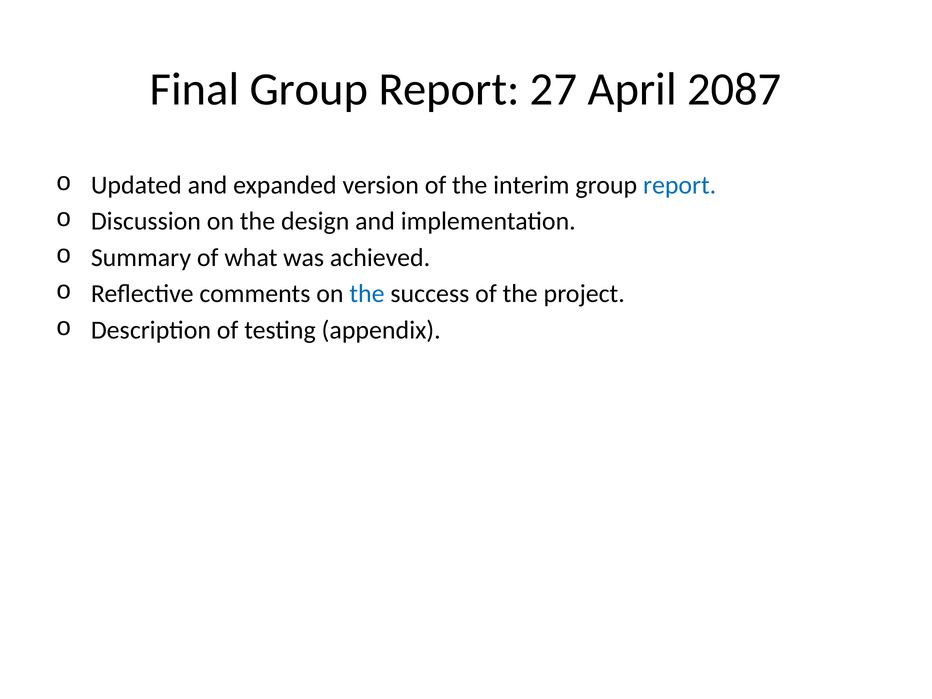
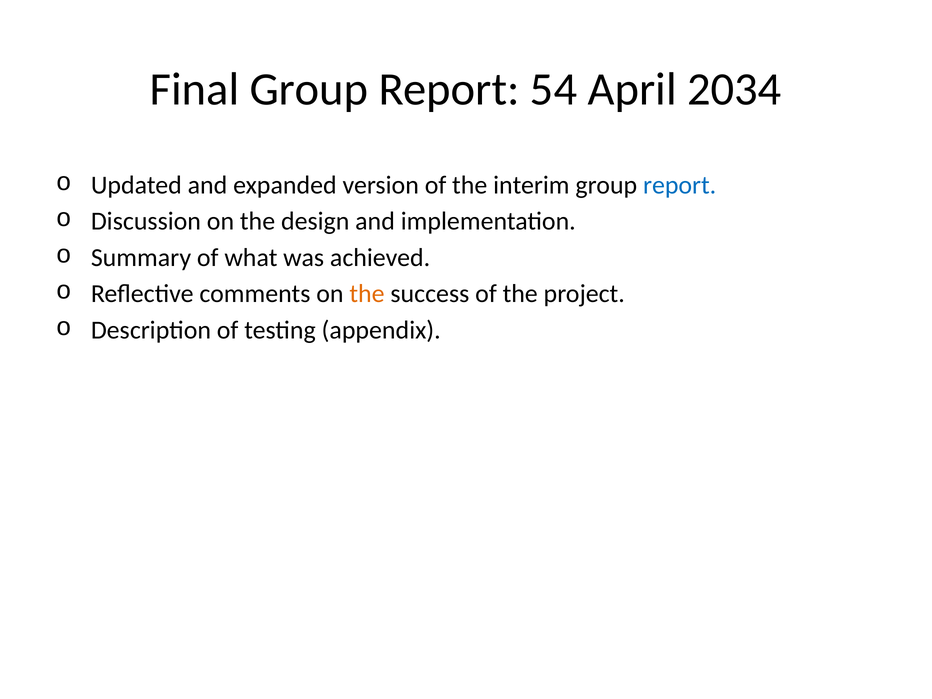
27: 27 -> 54 (554, 89)
2087: 2087 -> 2034 (734, 89)
the colour: blue -> orange (367, 294)
